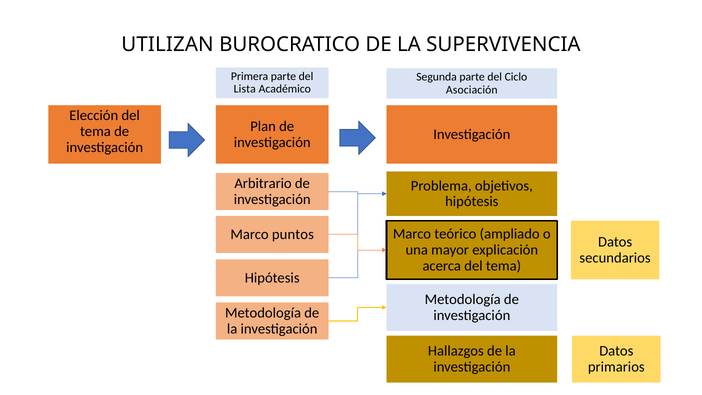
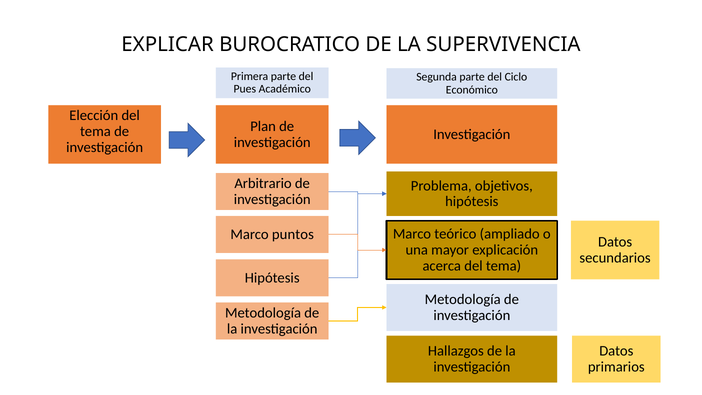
UTILIZAN: UTILIZAN -> EXPLICAR (168, 44)
Lista: Lista -> Pues (245, 89)
Asociación: Asociación -> Económico (472, 90)
